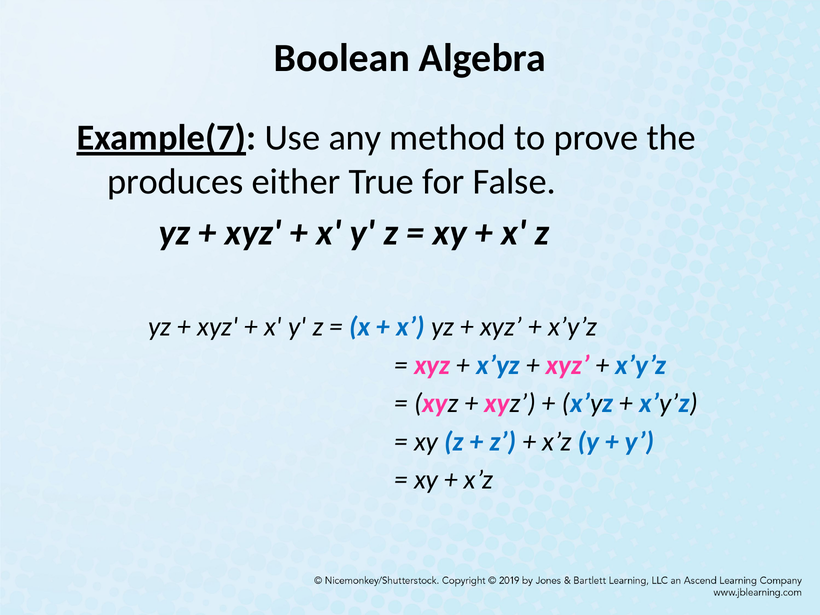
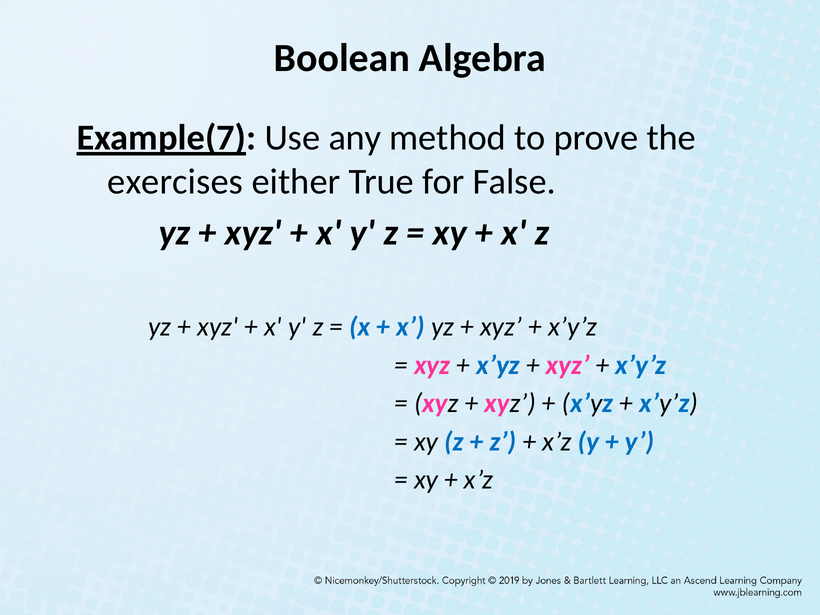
produces: produces -> exercises (175, 182)
